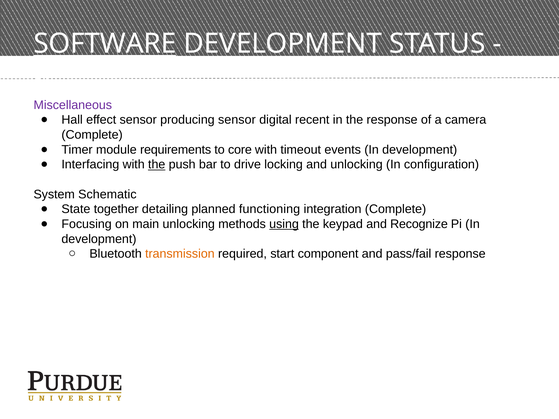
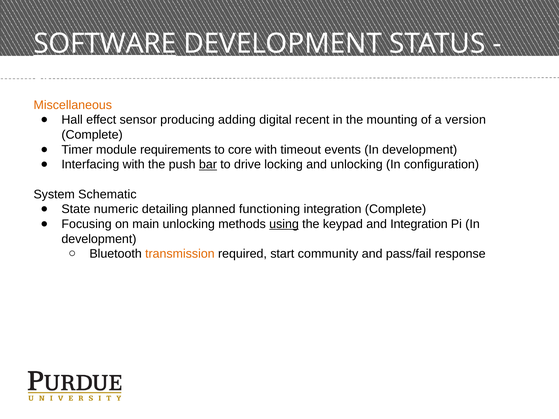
Miscellaneous colour: purple -> orange (73, 105)
producing sensor: sensor -> adding (237, 120)
the response: response -> mounting (392, 120)
camera: camera -> version (466, 120)
the underline: present -> none (157, 165)
bar underline: none -> present (208, 165)
together: together -> numeric (116, 209)
and Recognize: Recognize -> Integration (419, 224)
component: component -> community (328, 254)
